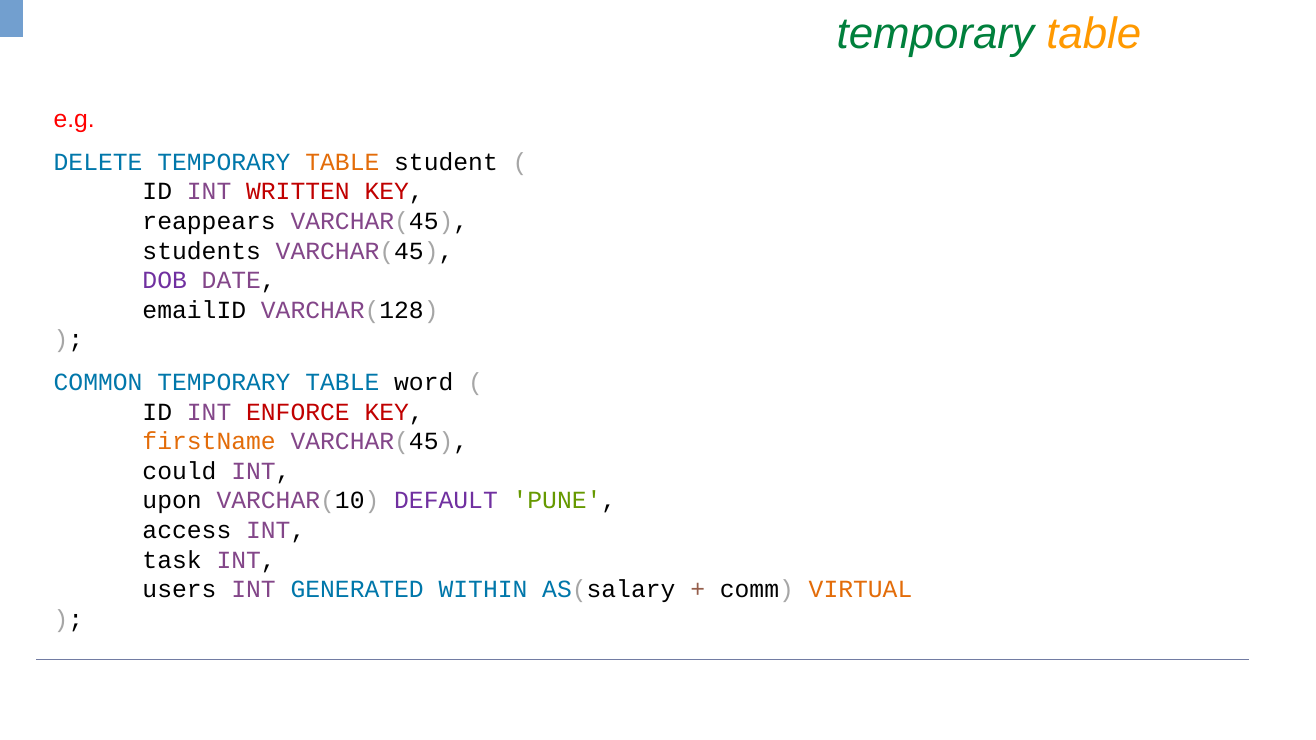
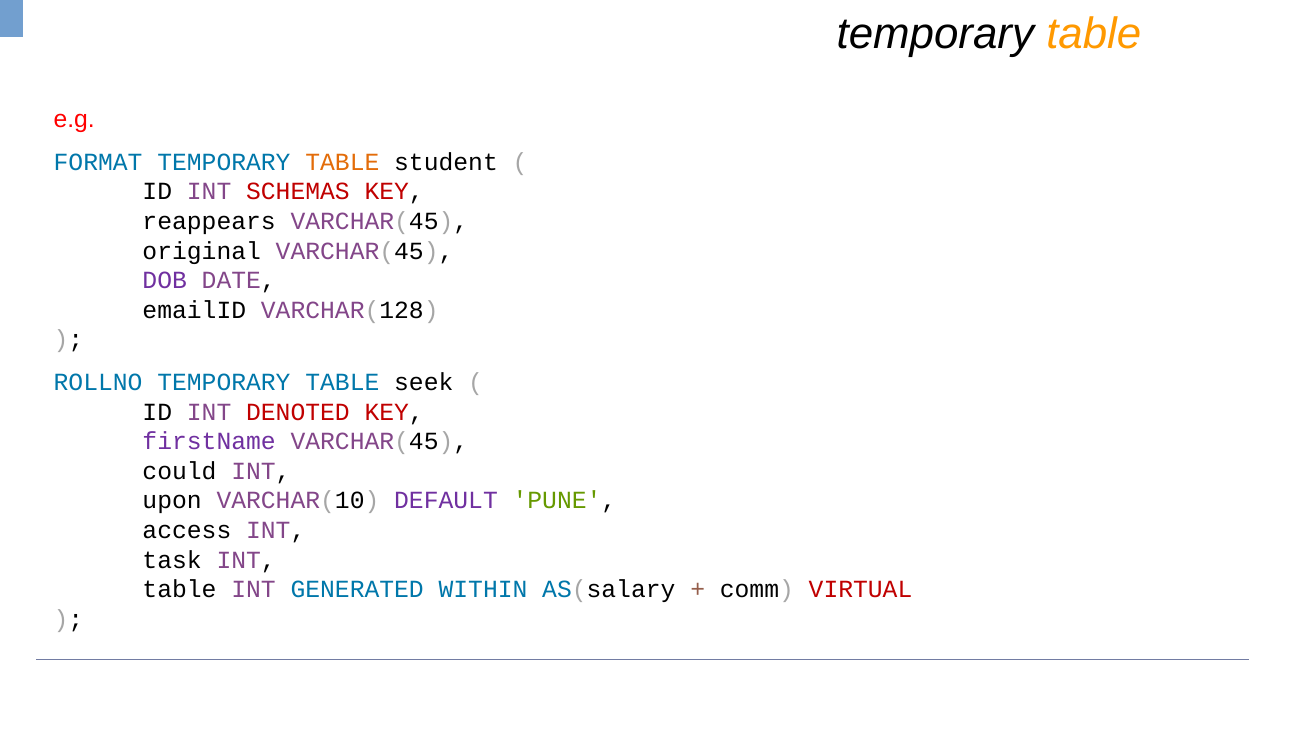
temporary colour: green -> black (935, 34)
DELETE: DELETE -> FORMAT (98, 162)
WRITTEN: WRITTEN -> SCHEMAS (298, 192)
students: students -> original (202, 251)
COMMON: COMMON -> ROLLNO (98, 383)
word: word -> seek (424, 383)
ENFORCE: ENFORCE -> DENOTED (298, 412)
firstName colour: orange -> purple (209, 442)
users: users -> table (180, 590)
VIRTUAL colour: orange -> red (861, 590)
